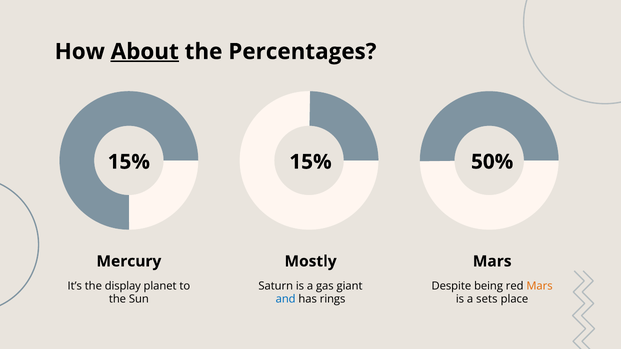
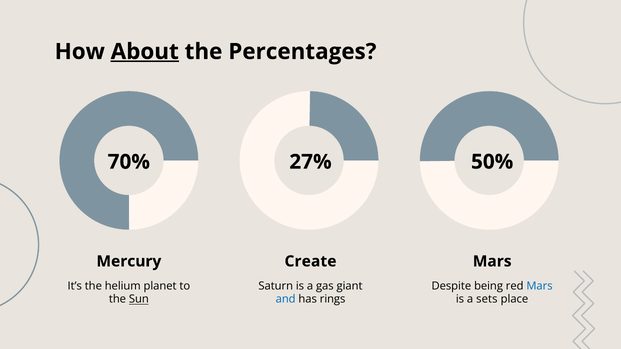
15%: 15% -> 70% (129, 162)
15%: 15% -> 27% (310, 162)
Mostly: Mostly -> Create (310, 262)
display: display -> helium (123, 286)
Mars colour: orange -> blue (540, 286)
Sun underline: none -> present (139, 300)
